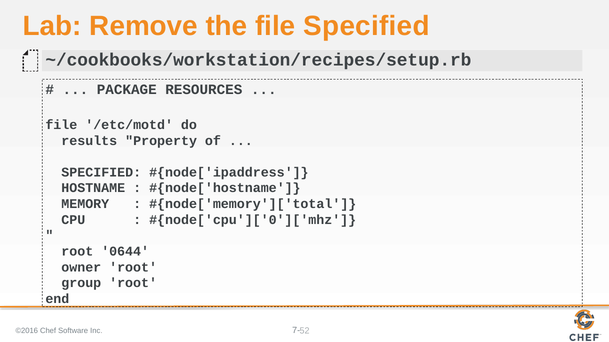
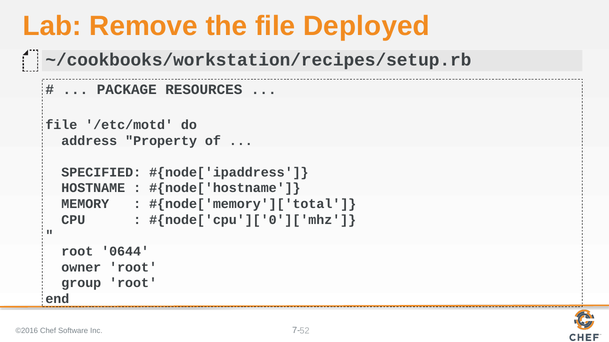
file Specified: Specified -> Deployed (367, 26)
results: results -> address (89, 141)
